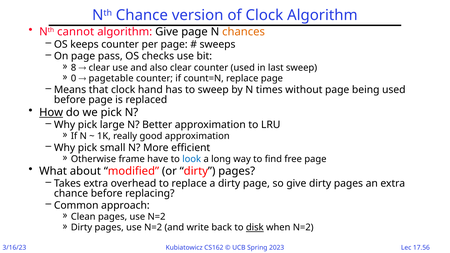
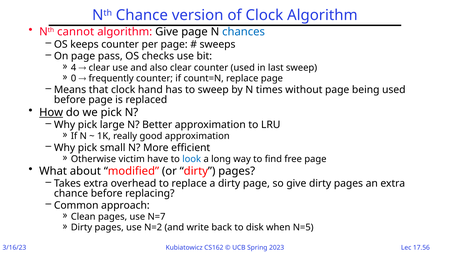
chances colour: orange -> blue (244, 32)
8: 8 -> 4 (74, 68)
pagetable: pagetable -> frequently (111, 79)
frame: frame -> victim (132, 159)
Clean pages use N=2: N=2 -> N=7 (157, 217)
disk underline: present -> none (255, 228)
when N=2: N=2 -> N=5 (303, 228)
